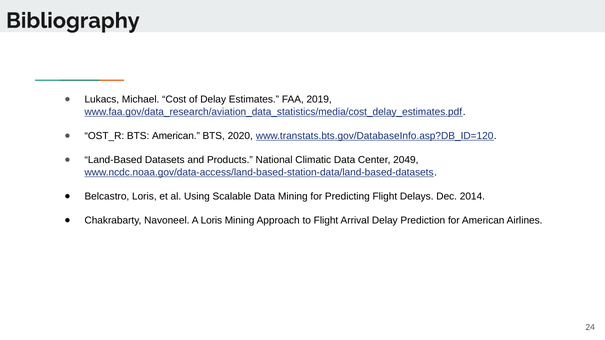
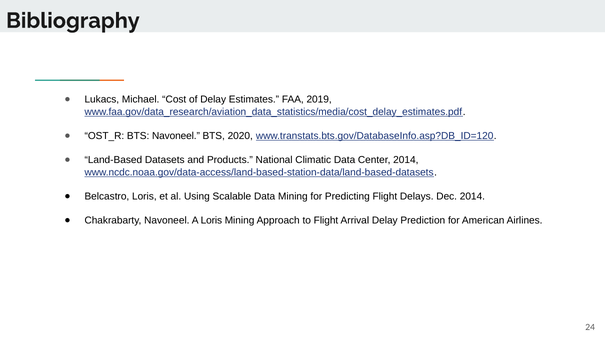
BTS American: American -> Navoneel (176, 136)
Center 2049: 2049 -> 2014 (406, 160)
